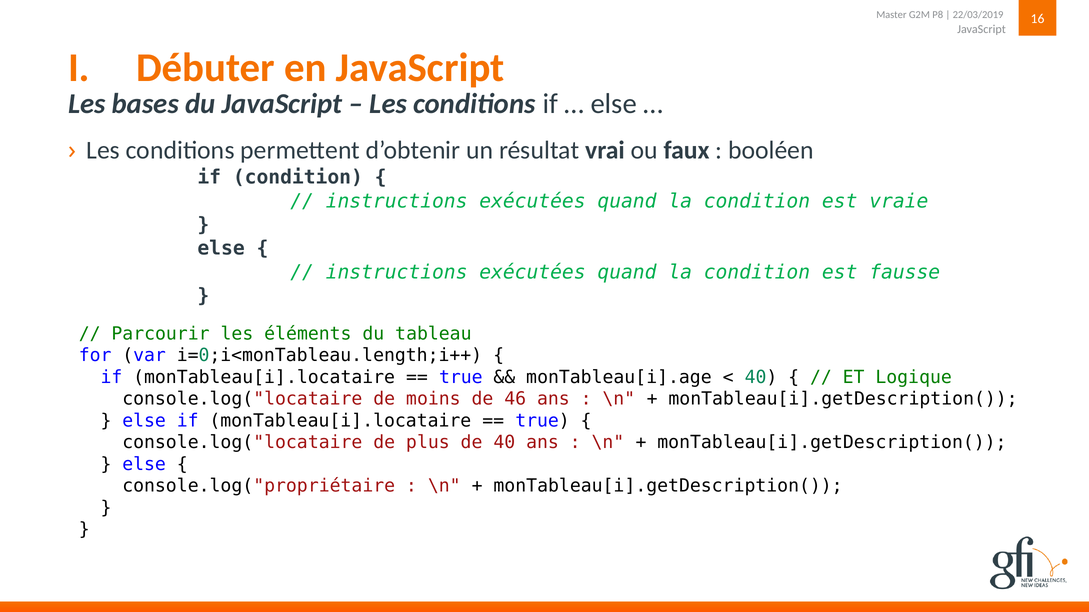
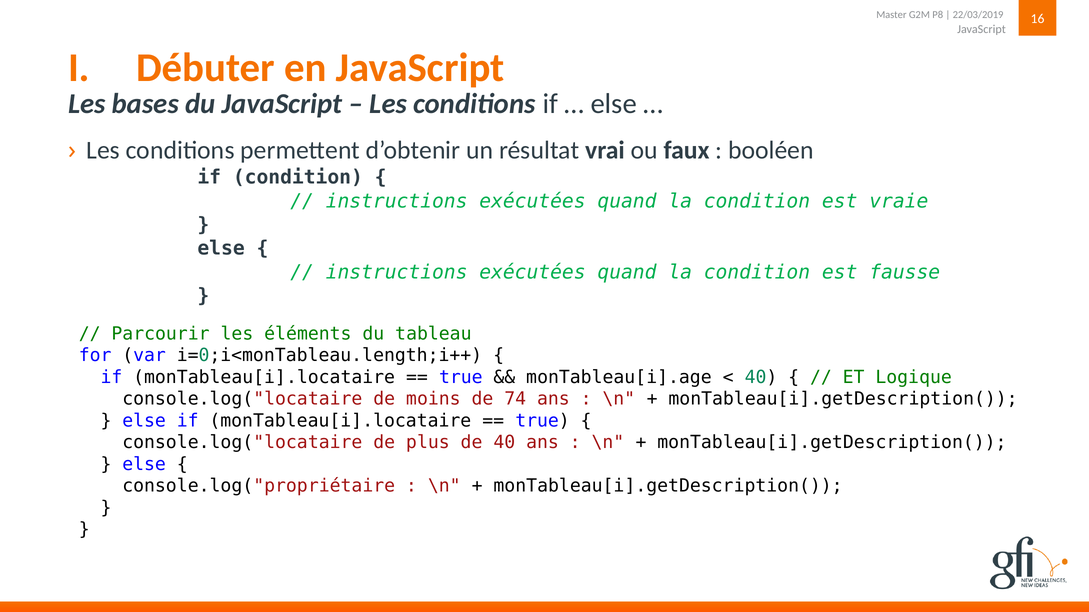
46: 46 -> 74 (515, 399)
